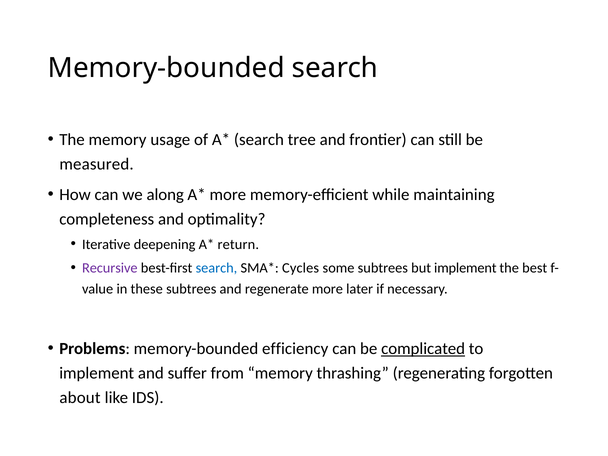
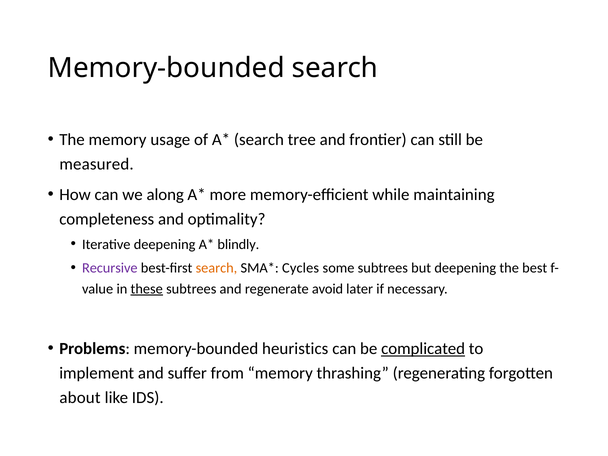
return: return -> blindly (238, 244)
search colour: blue -> orange (216, 268)
but implement: implement -> deepening (465, 268)
these underline: none -> present (147, 289)
regenerate more: more -> avoid (327, 289)
efficiency: efficiency -> heuristics (295, 349)
